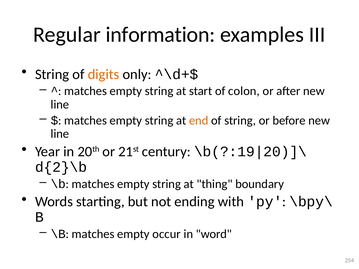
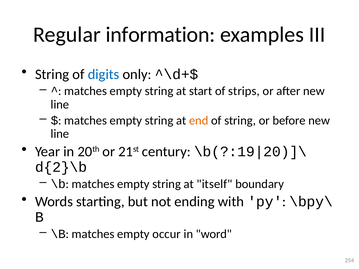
digits colour: orange -> blue (104, 74)
colon: colon -> strips (244, 91)
thing: thing -> itself (214, 184)
